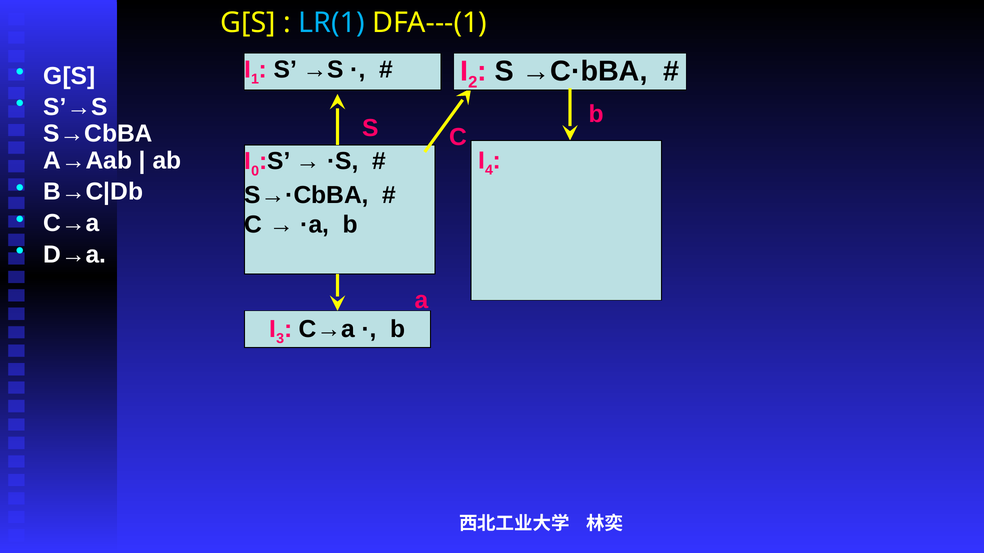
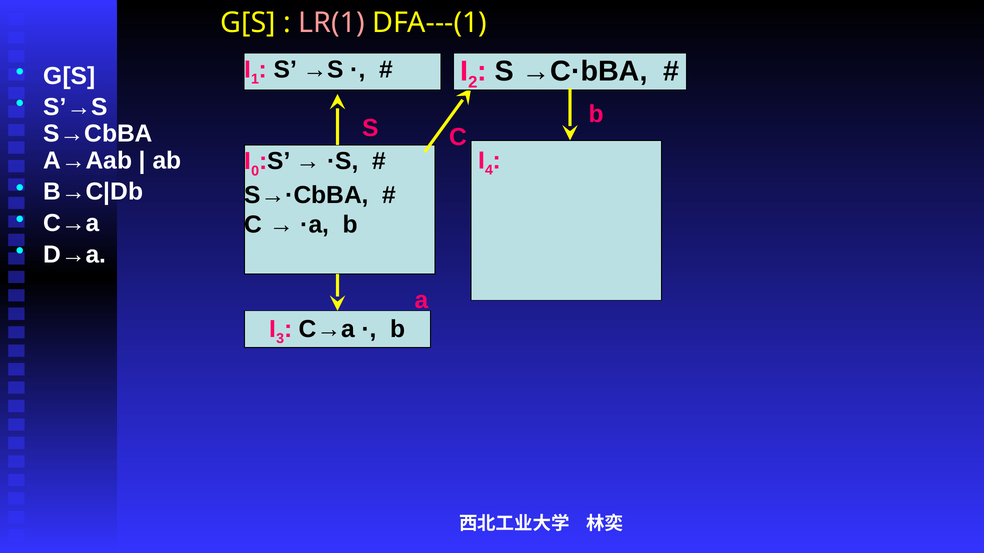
LR(1 colour: light blue -> pink (332, 23)
